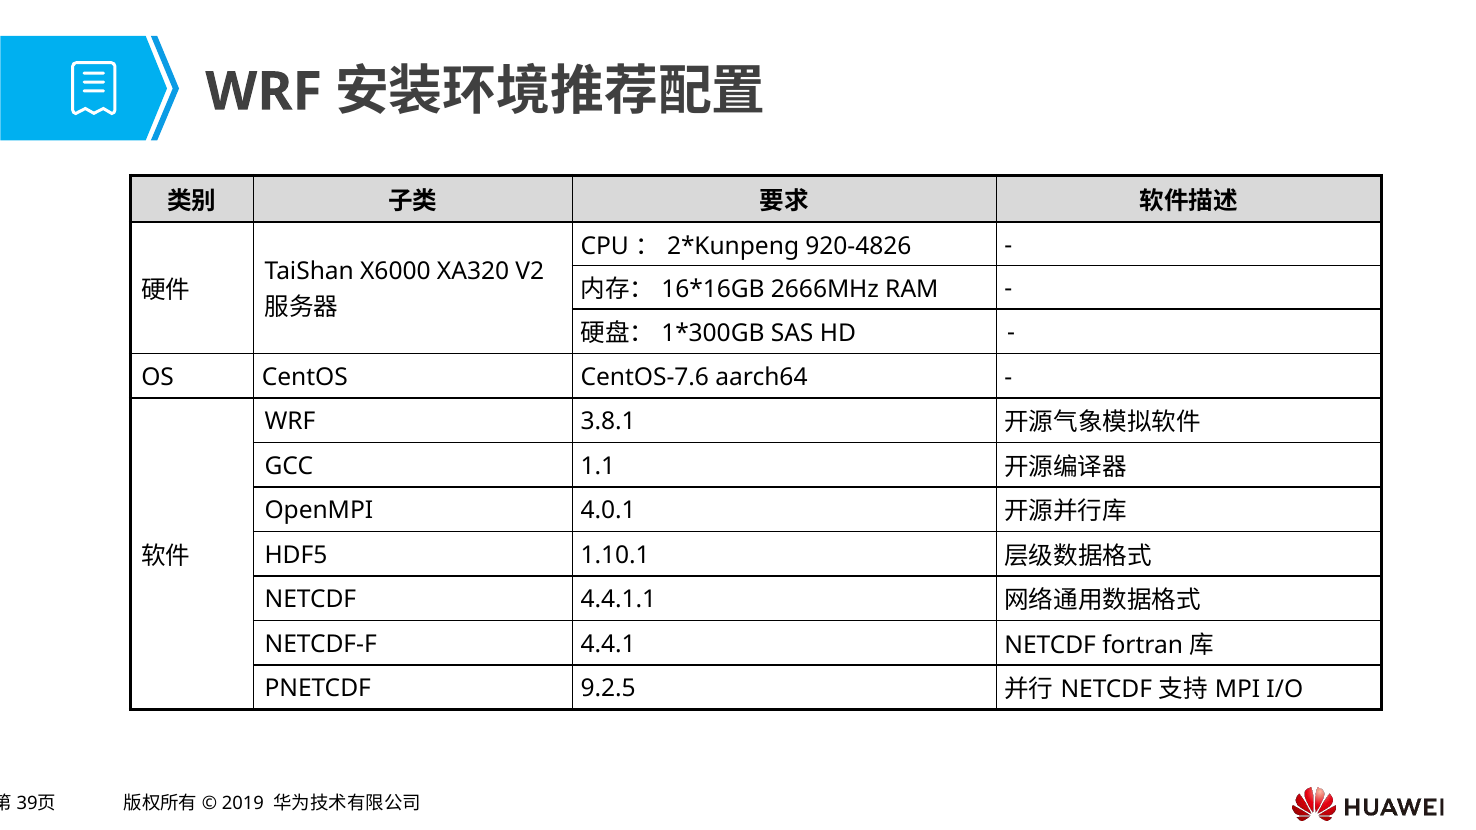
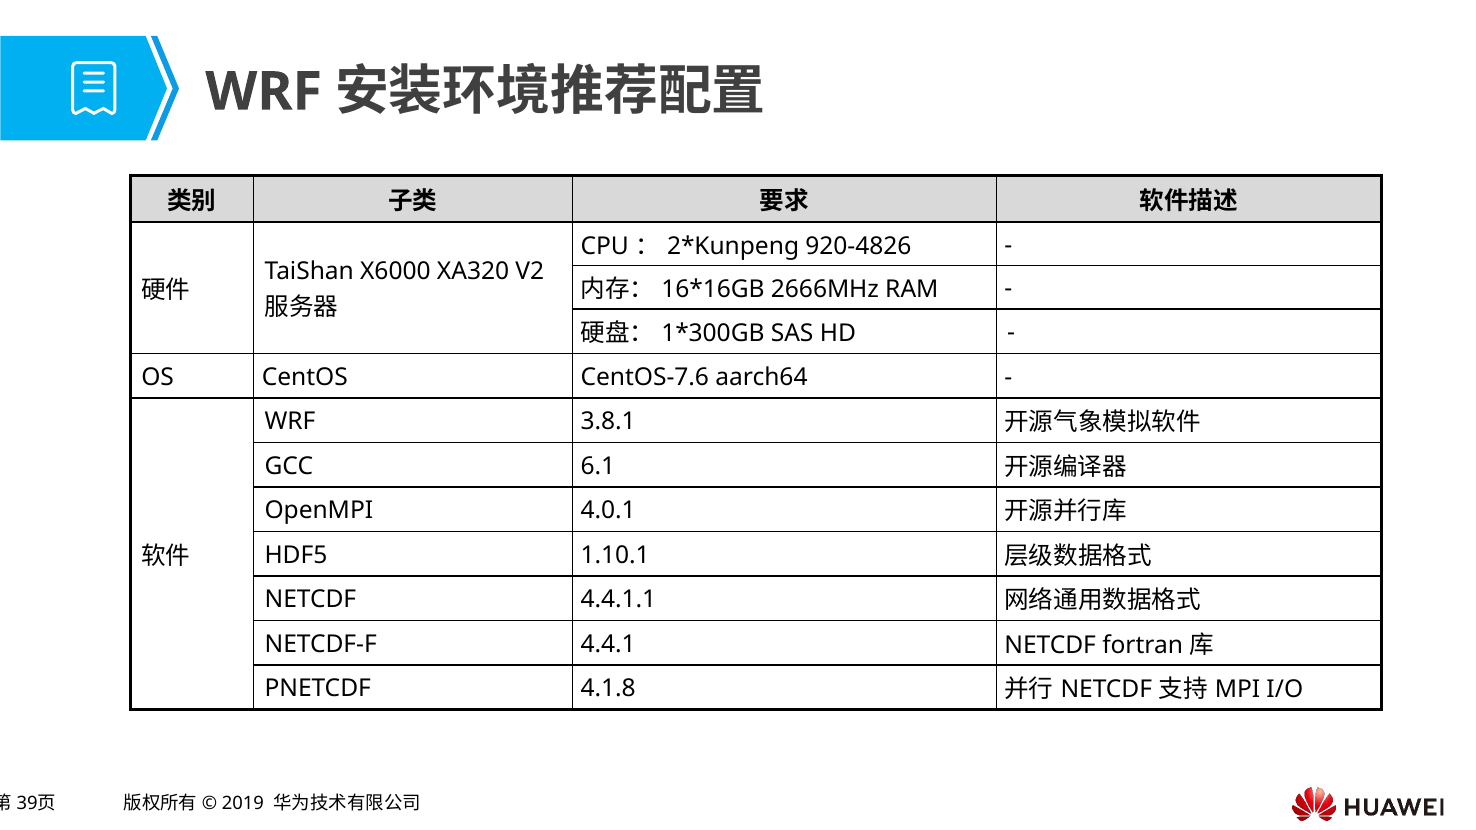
1.1: 1.1 -> 6.1 (598, 466)
9.2.5: 9.2.5 -> 4.1.8 (608, 689)
